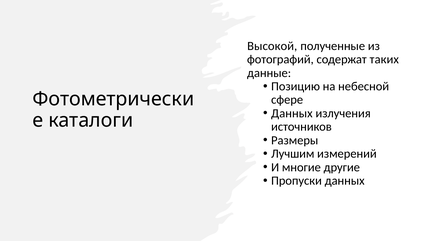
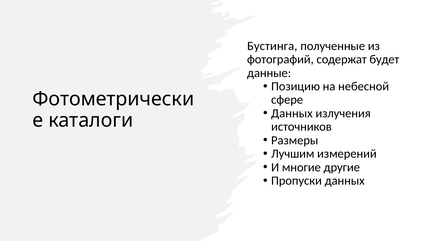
Высокой: Высокой -> Бустинга (272, 46)
таких: таких -> будет (384, 59)
